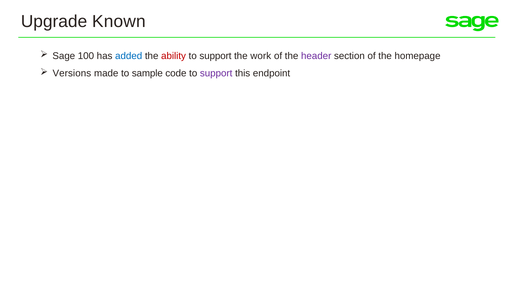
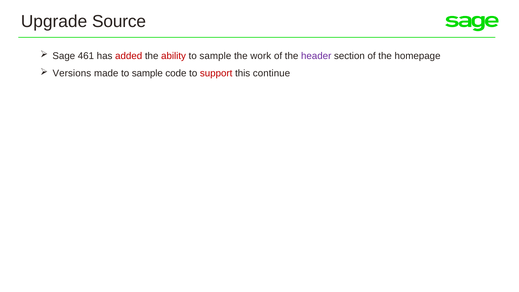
Known: Known -> Source (119, 22)
100: 100 -> 461 (86, 56)
added colour: blue -> red (129, 56)
support: support -> sample (215, 56)
support colour: purple -> red (216, 73)
endpoint: endpoint -> continue (272, 73)
